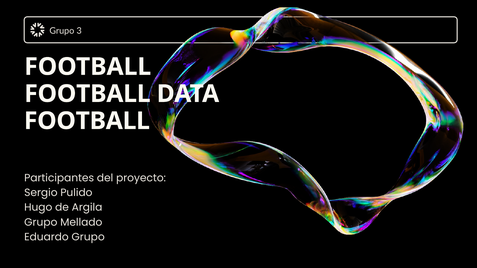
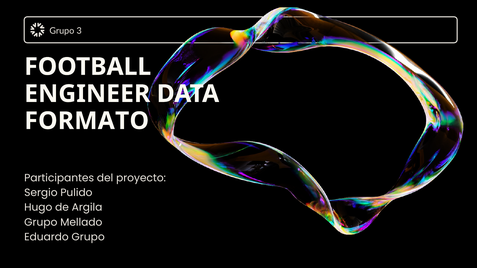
FOOTBALL: FOOTBALL -> ENGINEER (87, 94)
FOOTBALL: FOOTBALL -> FORMATO (87, 121)
